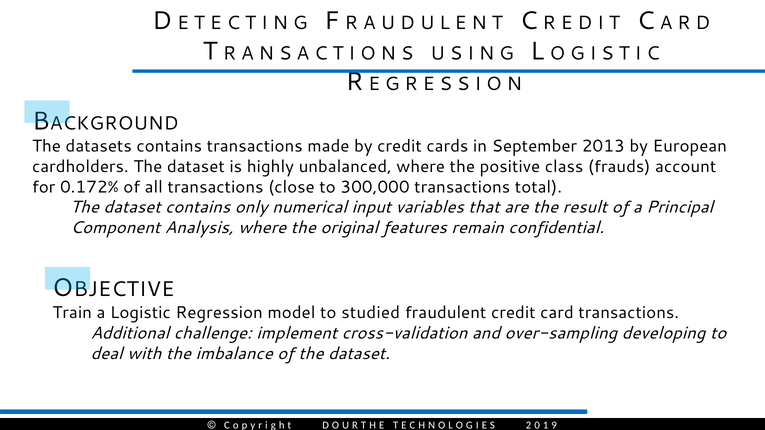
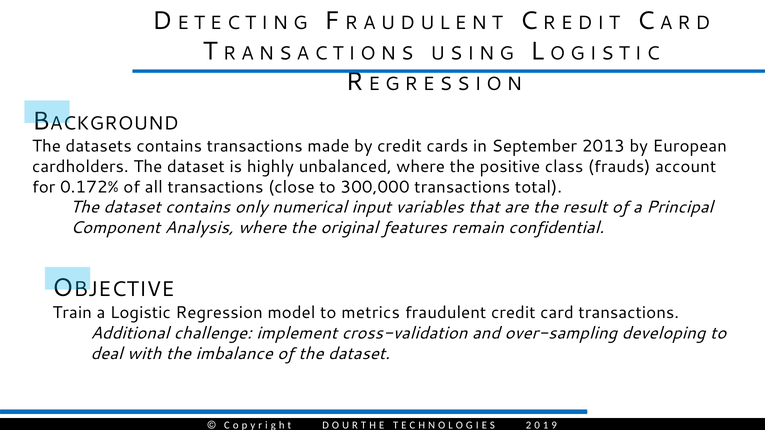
studied: studied -> metrics (371, 313)
